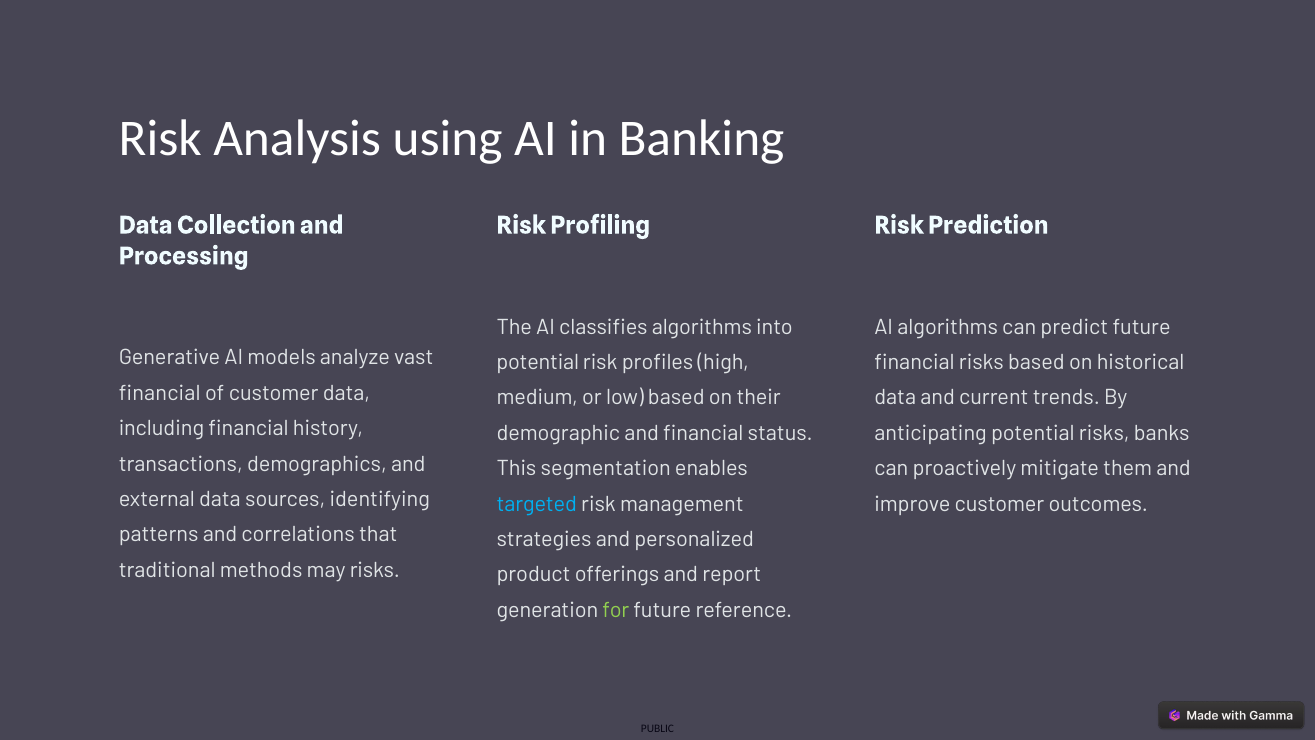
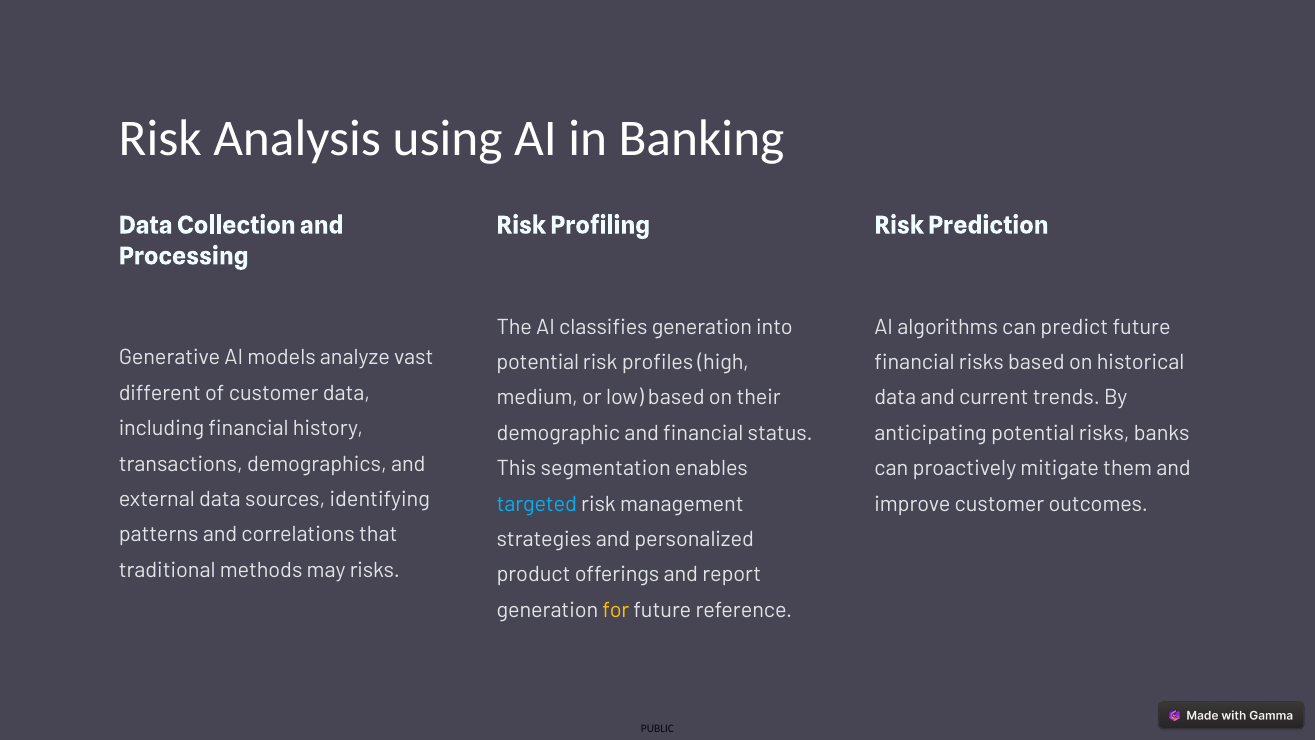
classifies algorithms: algorithms -> generation (702, 327)
financial: financial -> different (160, 393)
for colour: light green -> yellow (616, 610)
